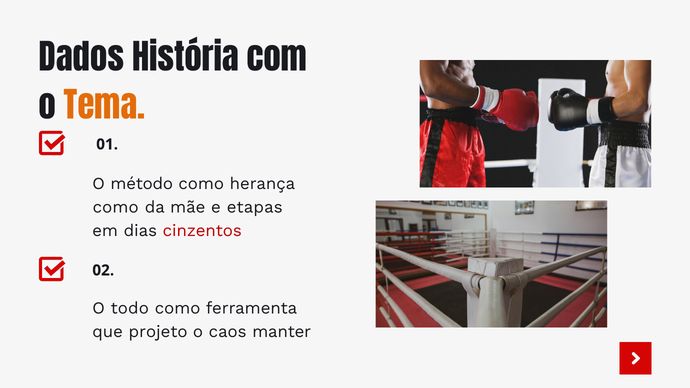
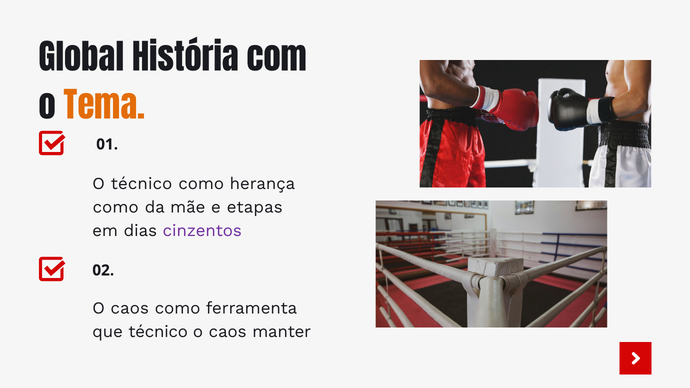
Dados: Dados -> Global (81, 59)
O método: método -> técnico (142, 184)
cinzentos colour: red -> purple (202, 231)
todo: todo -> caos (130, 309)
que projeto: projeto -> técnico (158, 332)
